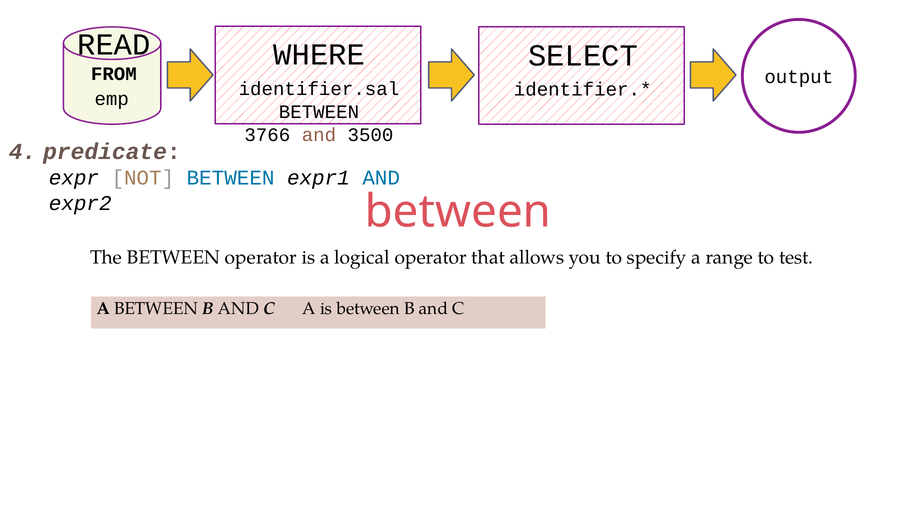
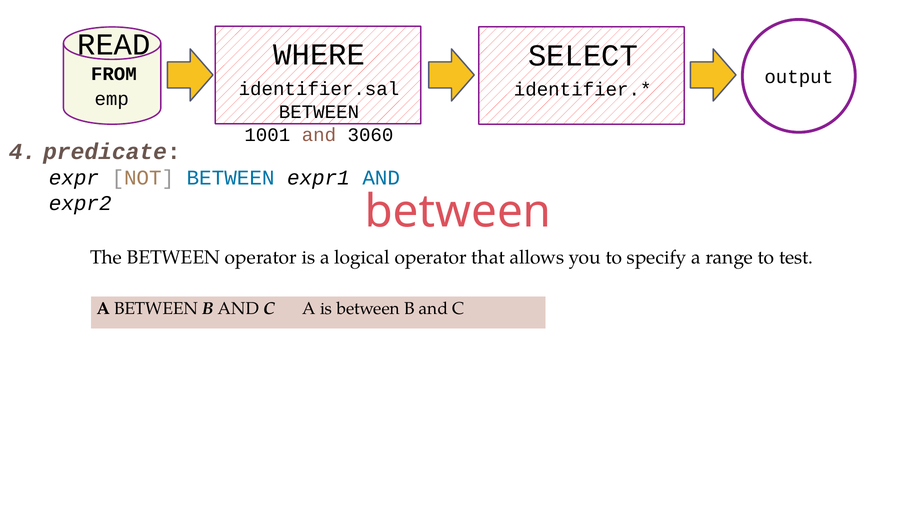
3766: 3766 -> 1001 (267, 135)
3500: 3500 -> 3060 (370, 135)
